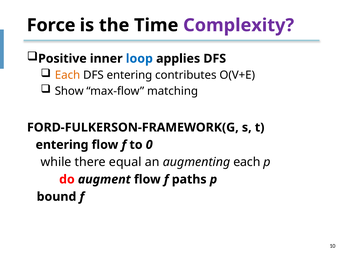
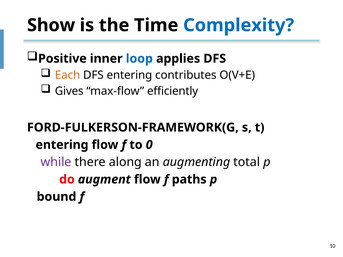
Force: Force -> Show (51, 25)
Complexity colour: purple -> blue (239, 25)
Show: Show -> Gives (69, 91)
matching: matching -> efficiently (173, 91)
while colour: black -> purple (56, 162)
equal: equal -> along (125, 162)
augmenting each: each -> total (247, 162)
